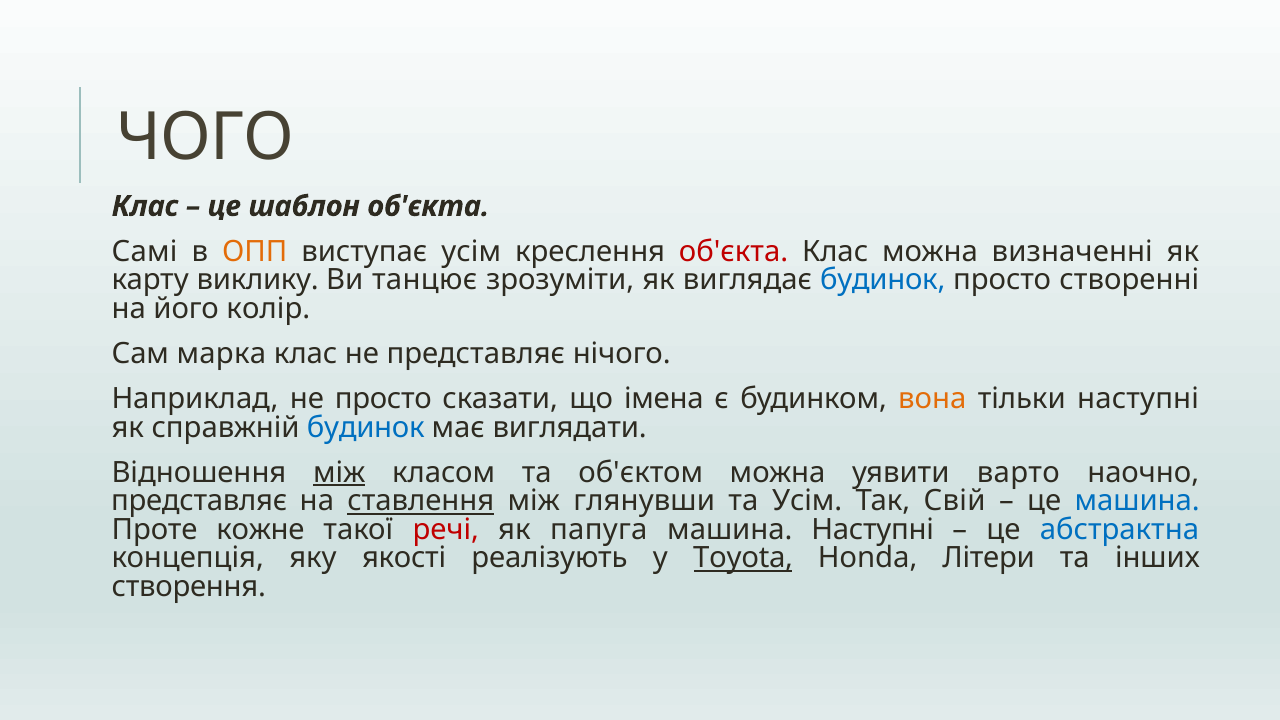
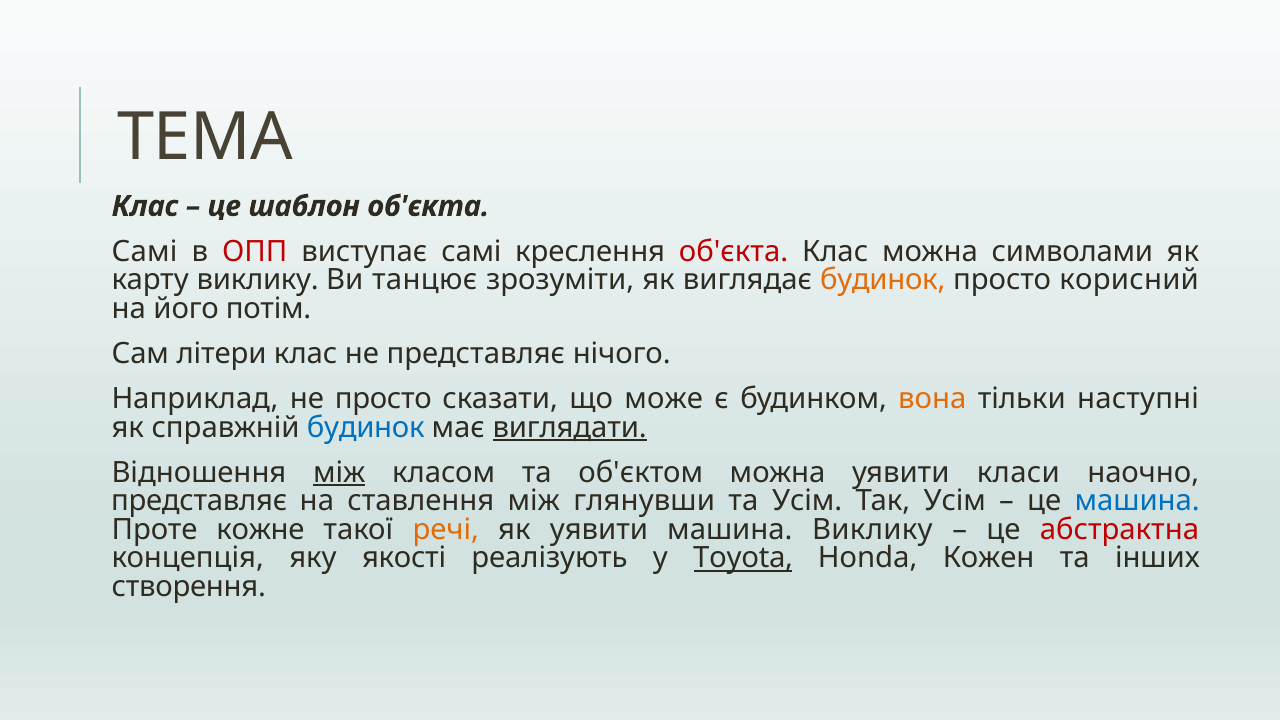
ЧОГО: ЧОГО -> ТЕМА (205, 137)
ОПП colour: orange -> red (255, 252)
виступає усім: усім -> самі (471, 252)
визначенні: визначенні -> символами (1072, 252)
будинок colour: blue -> orange (883, 280)
створенні: створенні -> корисний (1129, 280)
колір: колір -> потім (269, 309)
марка: марка -> літери (222, 354)
імена: імена -> може (664, 399)
виглядати underline: none -> present (570, 427)
варто: варто -> класи (1018, 473)
ставлення underline: present -> none (421, 501)
Так Свій: Свій -> Усім (955, 501)
речі colour: red -> orange (446, 530)
як папуга: папуга -> уявити (599, 530)
машина Наступні: Наступні -> Виклику (872, 530)
абстрактна colour: blue -> red (1119, 530)
Літери: Літери -> Кожен (989, 558)
